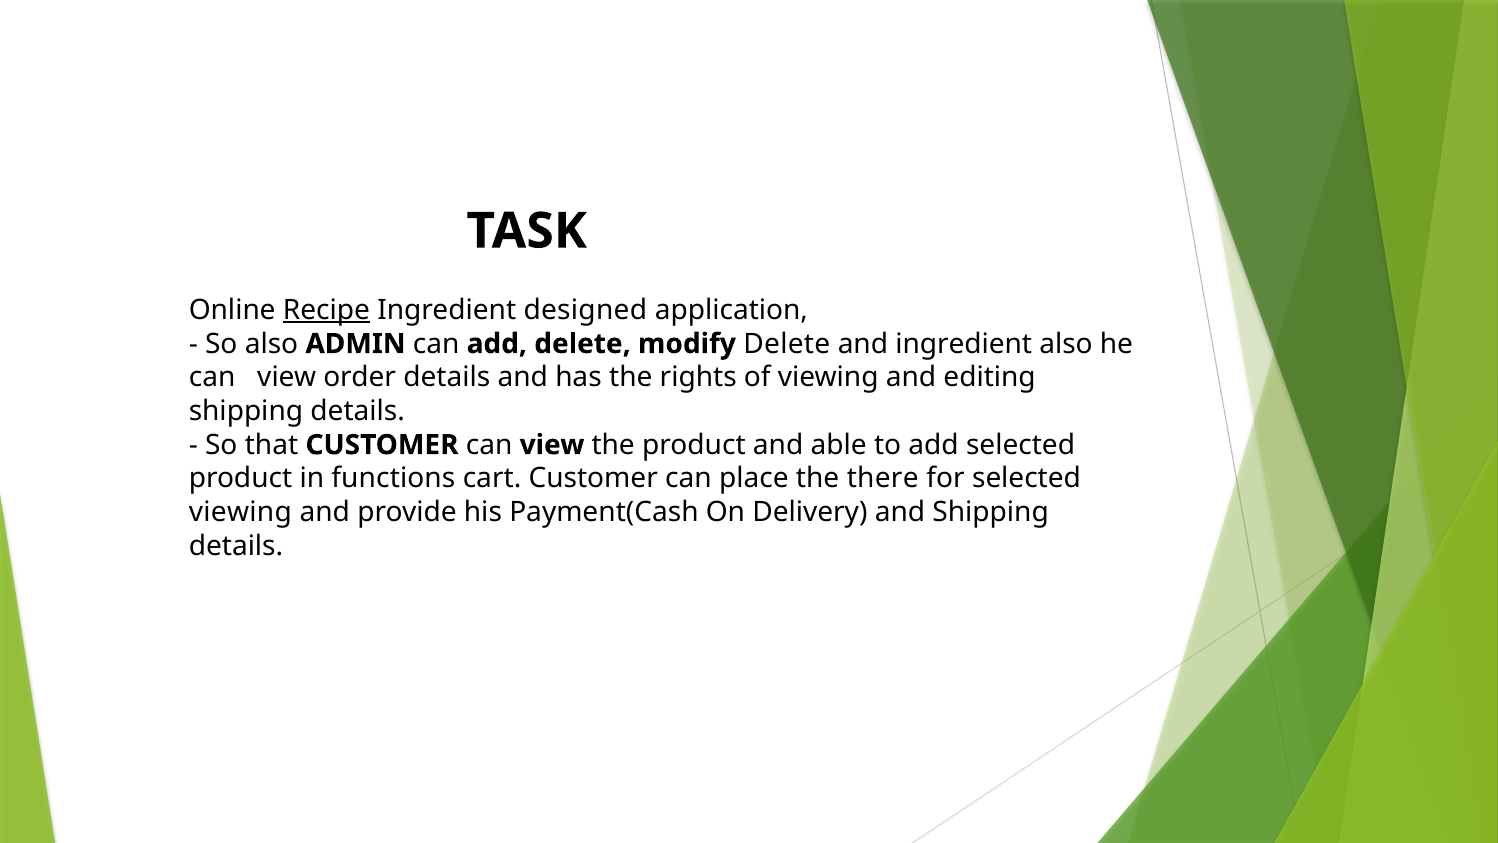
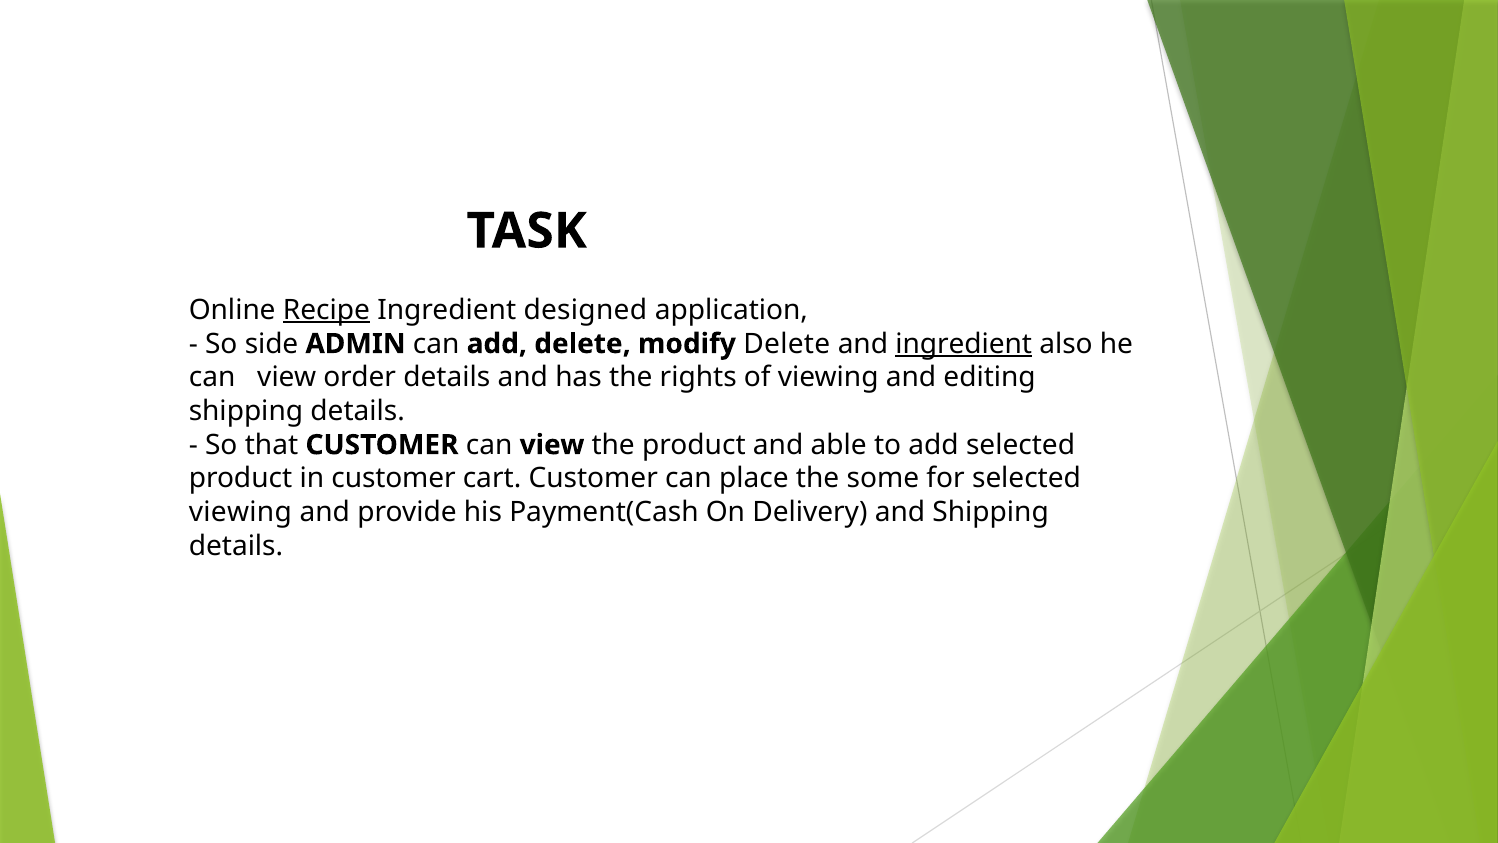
So also: also -> side (272, 344)
ingredient underline: none -> present (964, 344)
in functions: functions -> customer (394, 478)
there: there -> some (883, 478)
